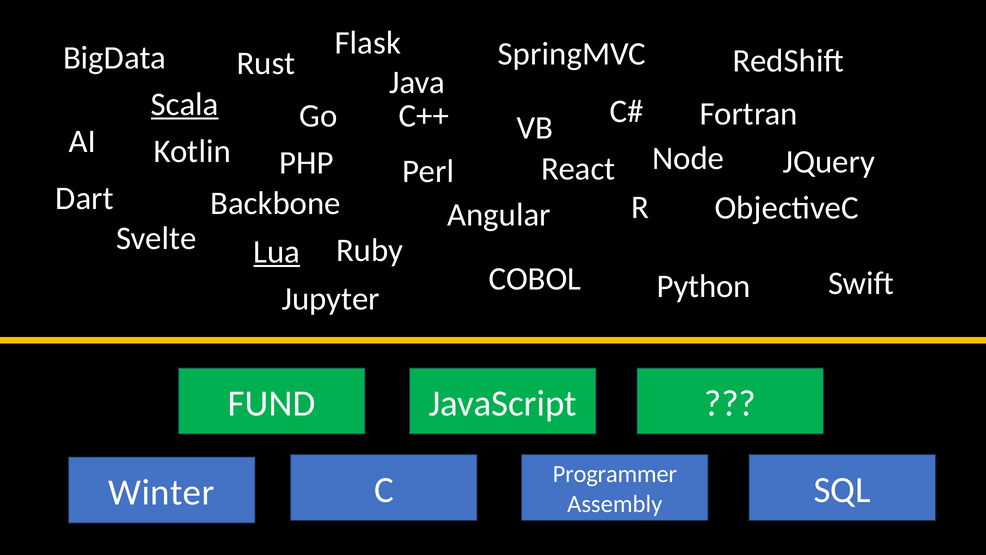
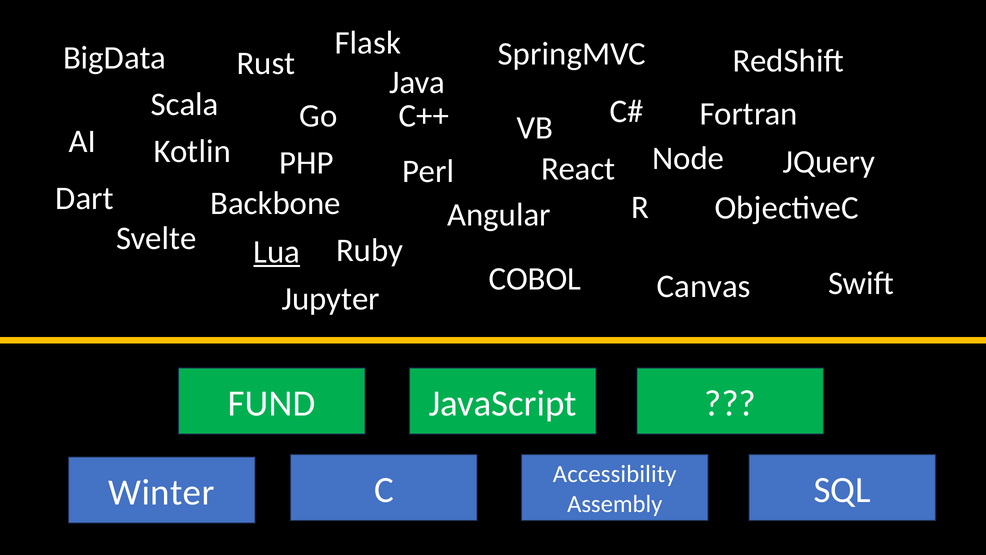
Scala underline: present -> none (185, 104)
Python: Python -> Canvas (704, 286)
Programmer: Programmer -> Accessibility (615, 474)
